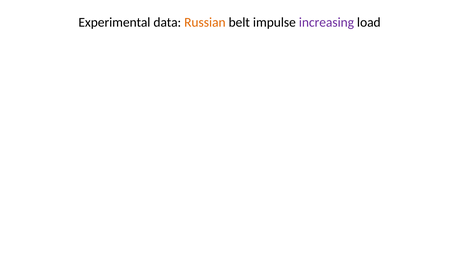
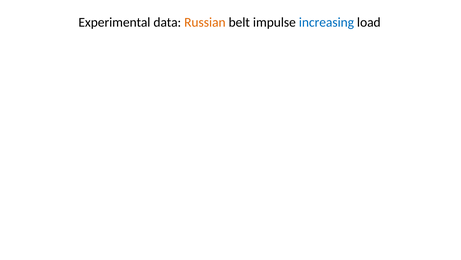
increasing colour: purple -> blue (326, 22)
